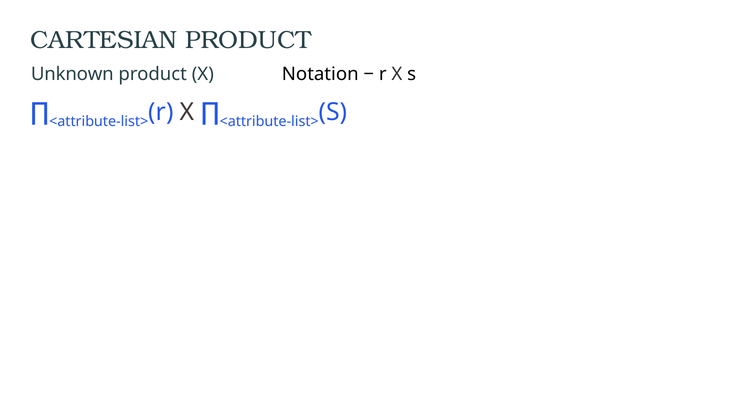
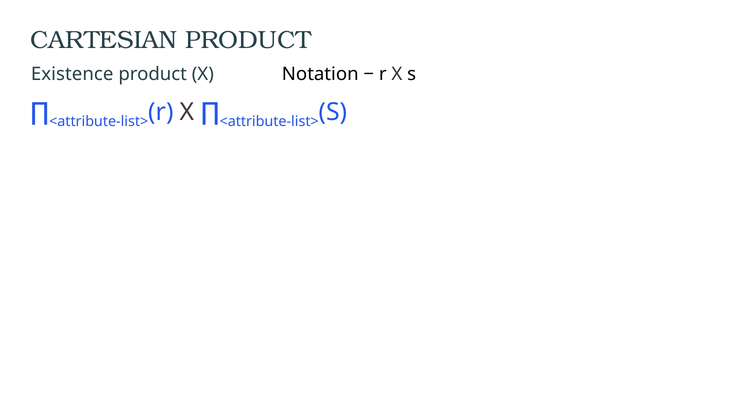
Unknown: Unknown -> Existence (72, 74)
